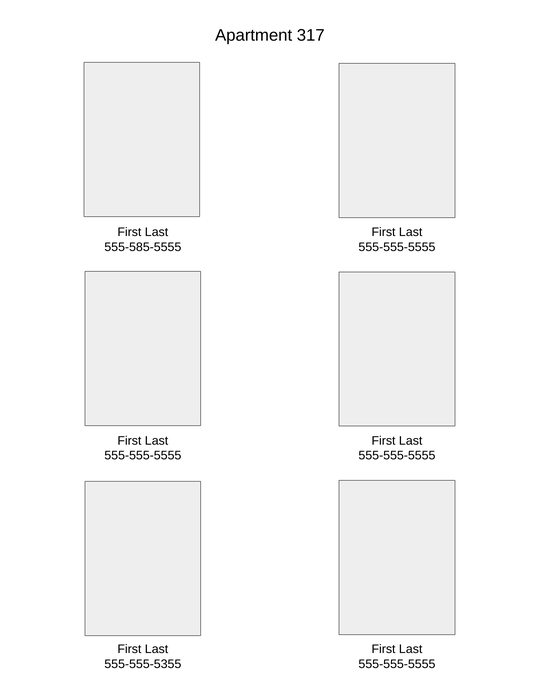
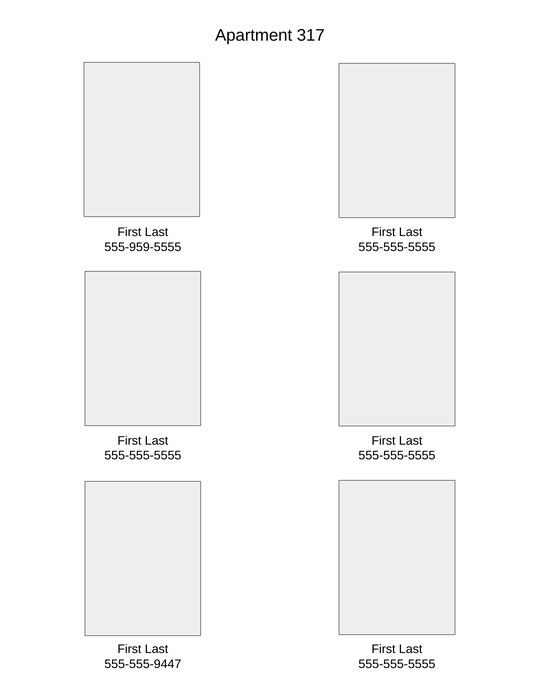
555-585-5555: 555-585-5555 -> 555-959-5555 (143, 247)
555-555-5355: 555-555-5355 -> 555-555-9447 (143, 665)
